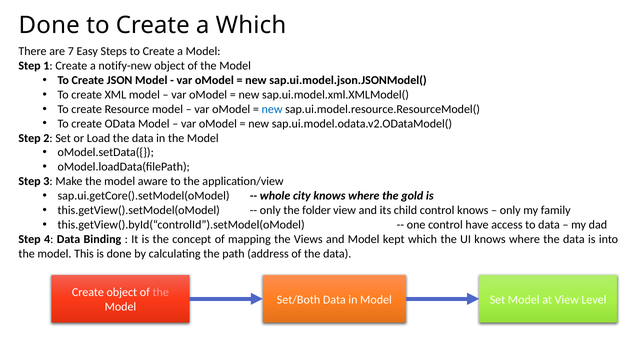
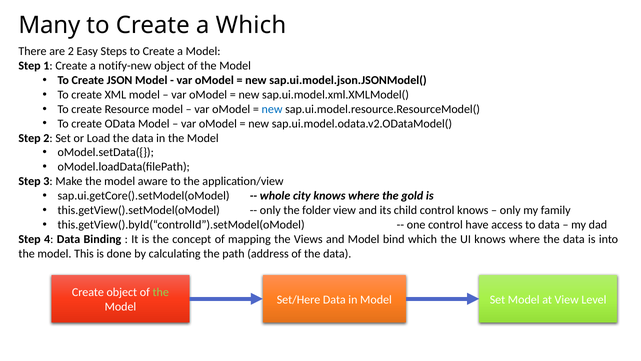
Done: Done -> Many (49, 25)
are 7: 7 -> 2 (71, 51)
kept: kept -> bind (394, 239)
the colour: pink -> light green (161, 292)
Set/Both: Set/Both -> Set/Here (299, 299)
